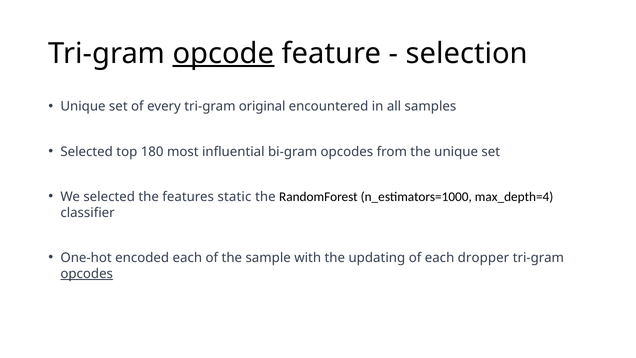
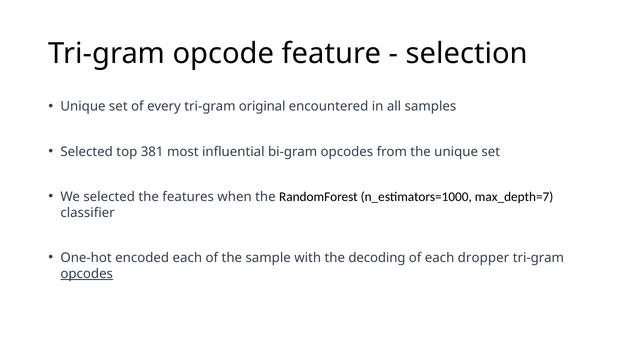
opcode underline: present -> none (223, 53)
180: 180 -> 381 (152, 152)
static: static -> when (235, 197)
max_depth=4: max_depth=4 -> max_depth=7 (514, 197)
updating: updating -> decoding (377, 258)
